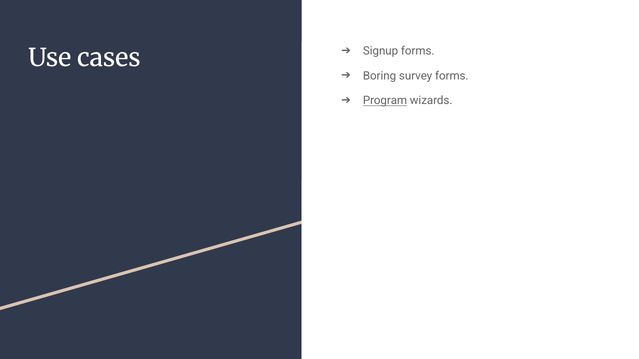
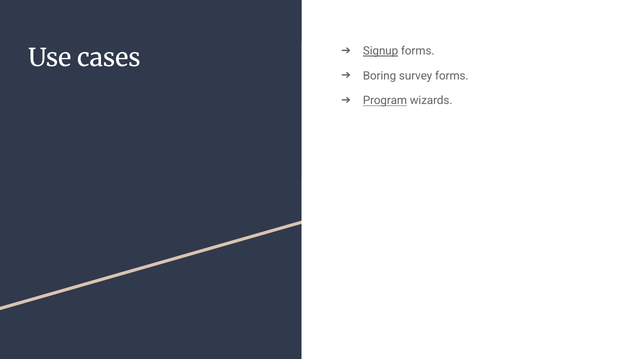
Signup underline: none -> present (381, 51)
